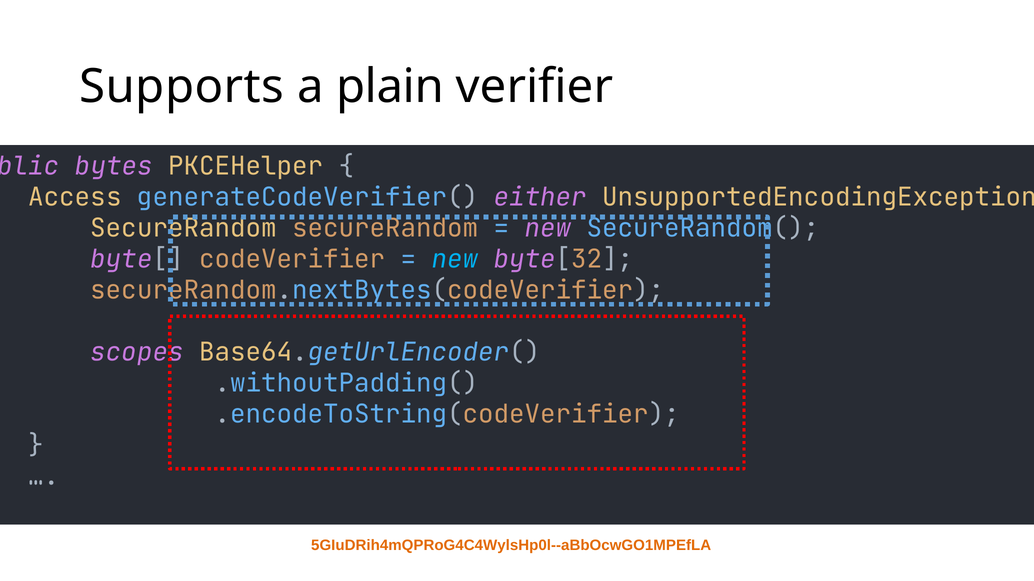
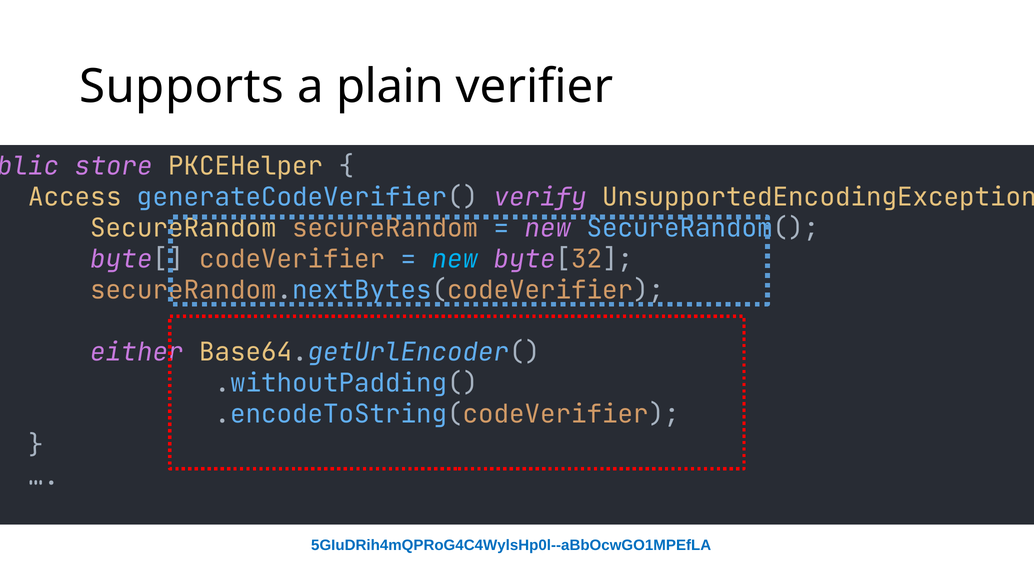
bytes: bytes -> store (114, 166)
either: either -> verify (540, 197)
scopes: scopes -> either (137, 353)
5GIuDRih4mQPRoG4C4WylsHp0l--aBbOcwGO1MPEfLA colour: orange -> blue (511, 546)
